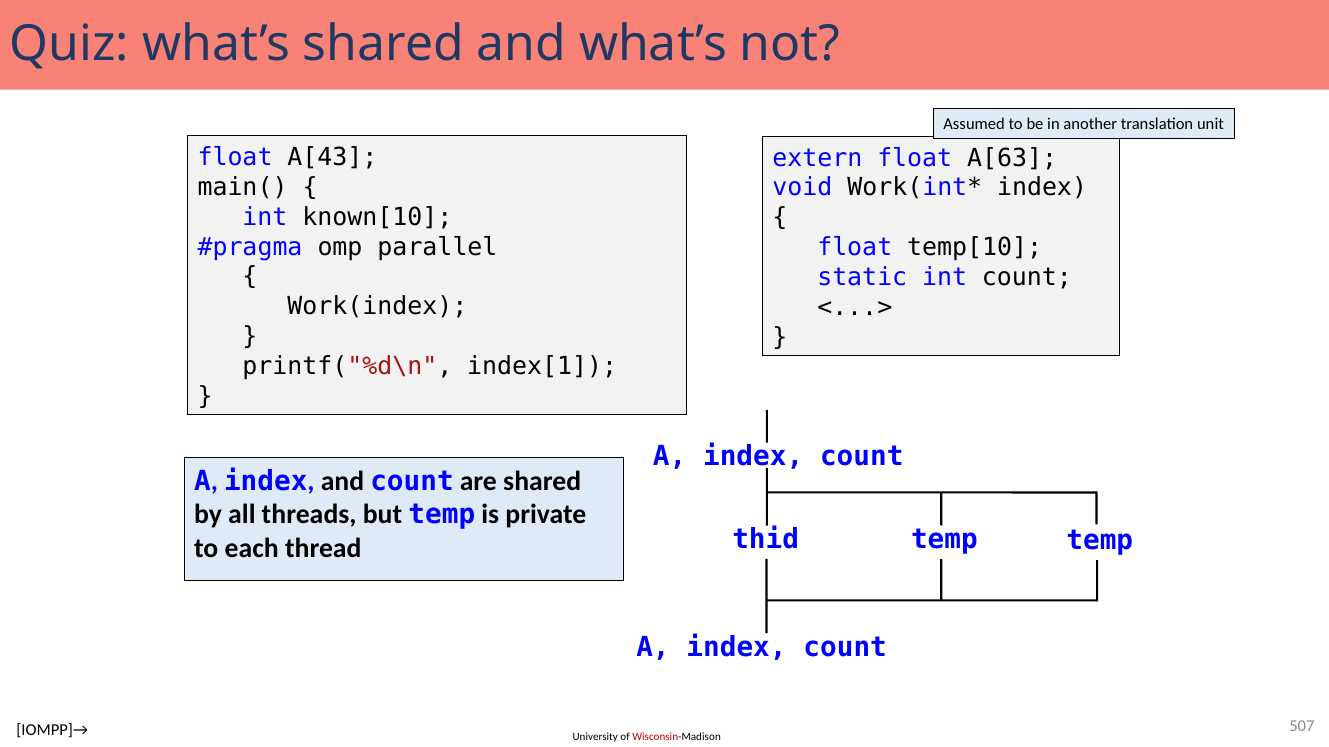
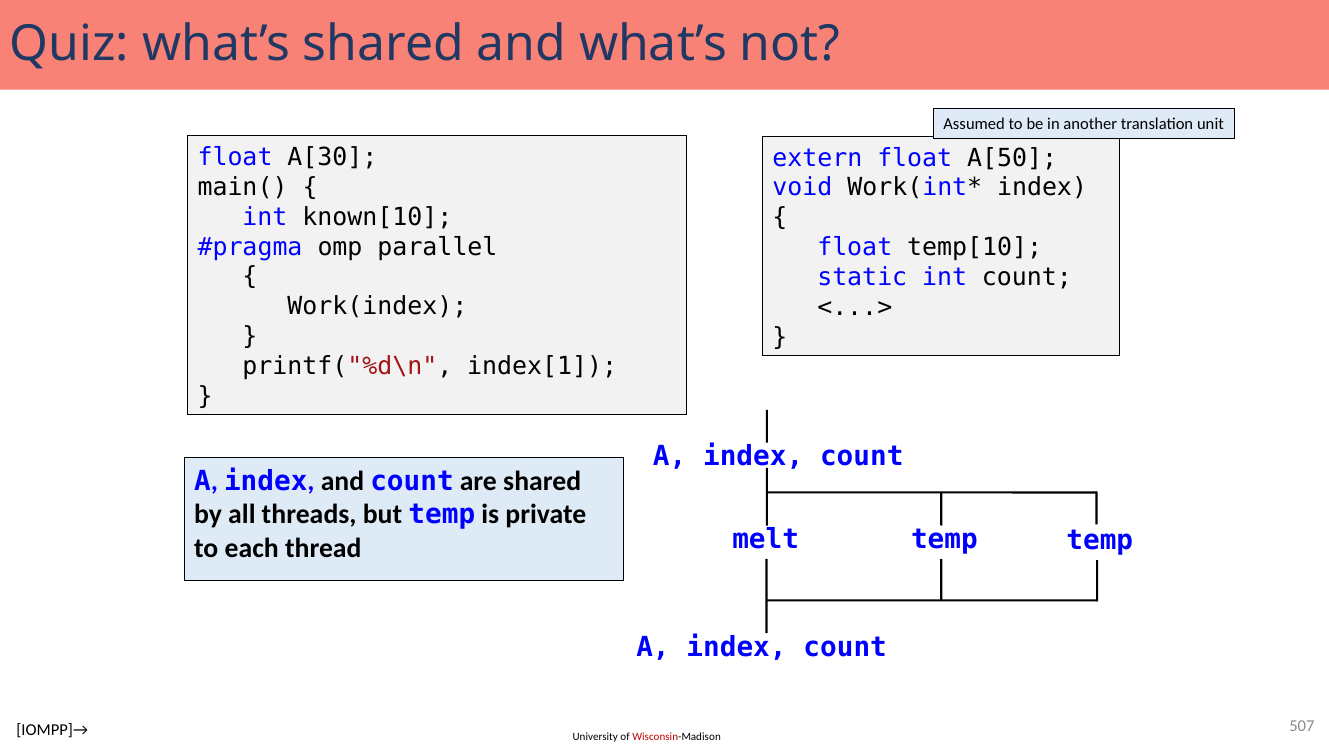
A[43: A[43 -> A[30 (332, 157)
A[63: A[63 -> A[50 (1012, 158)
thid: thid -> melt (766, 540)
